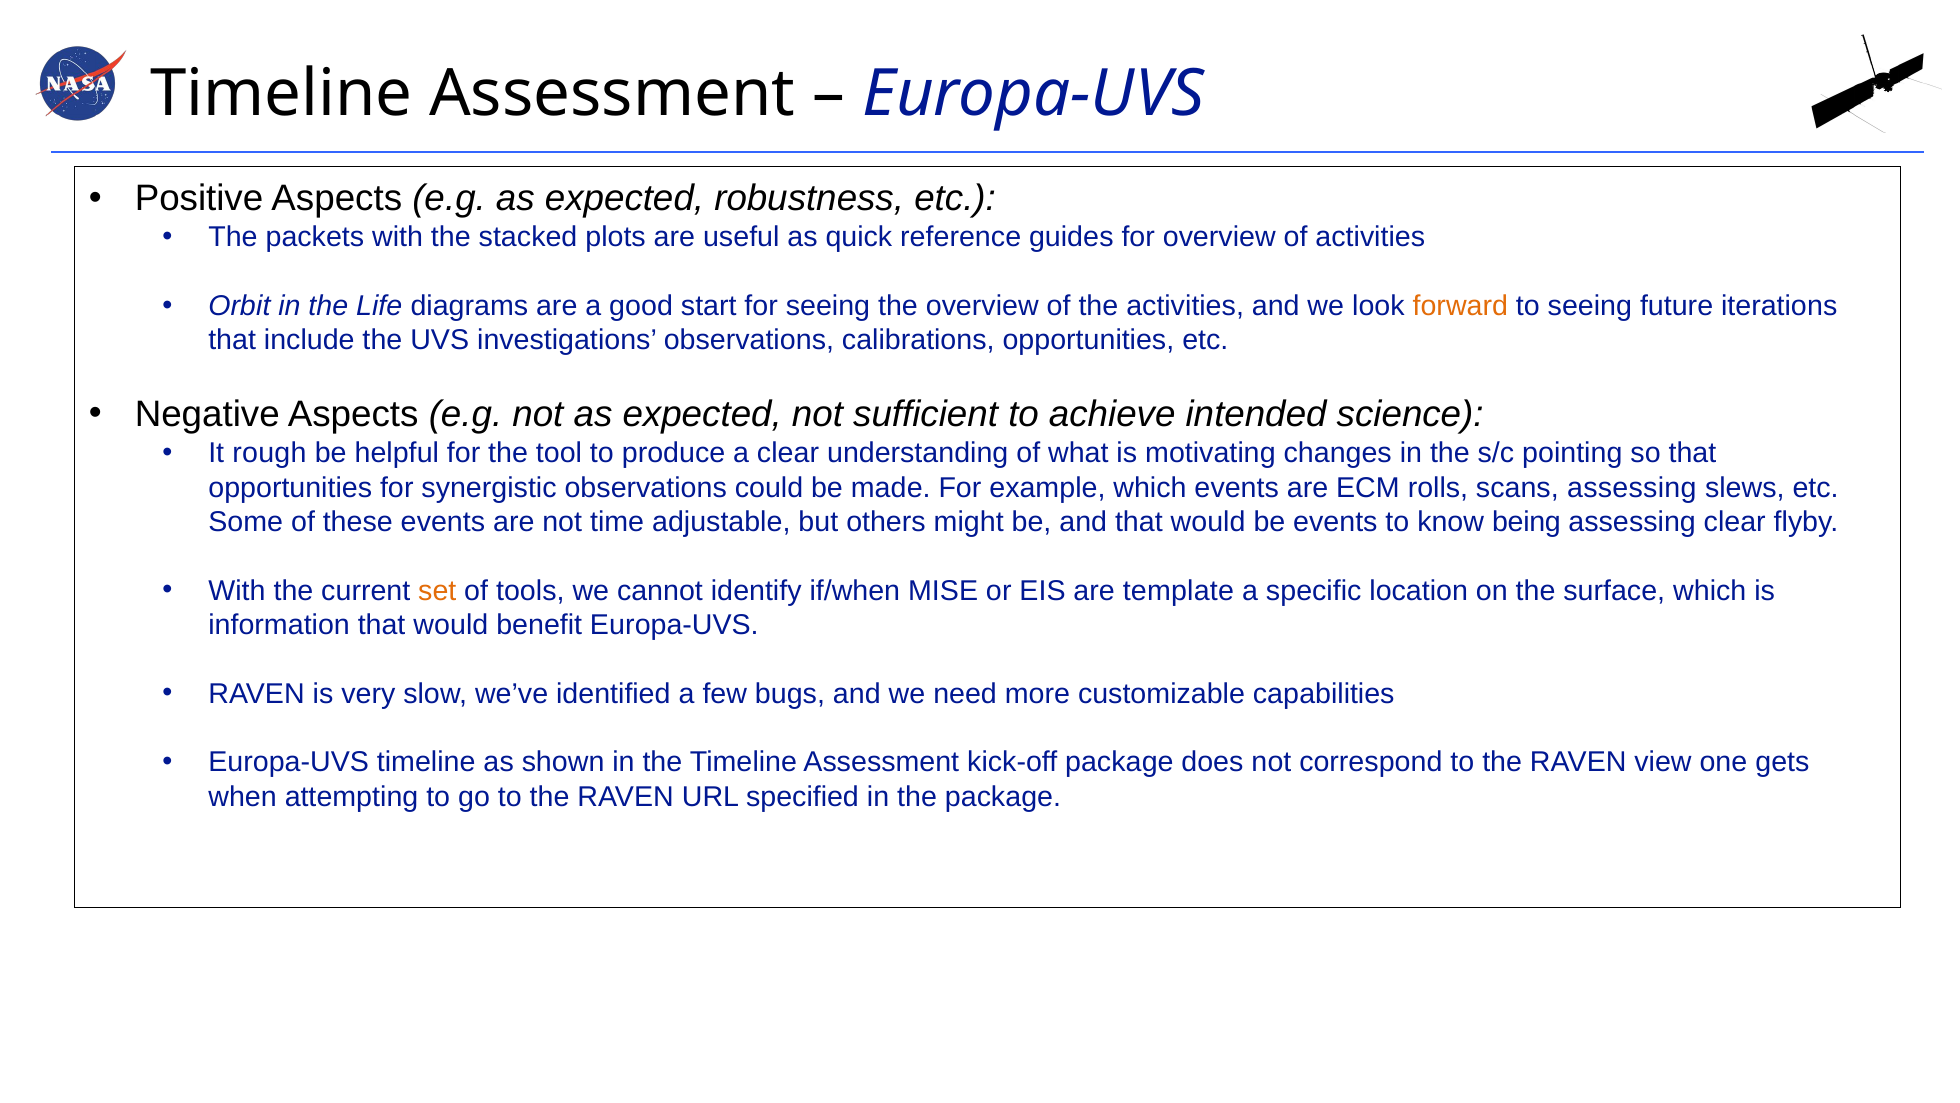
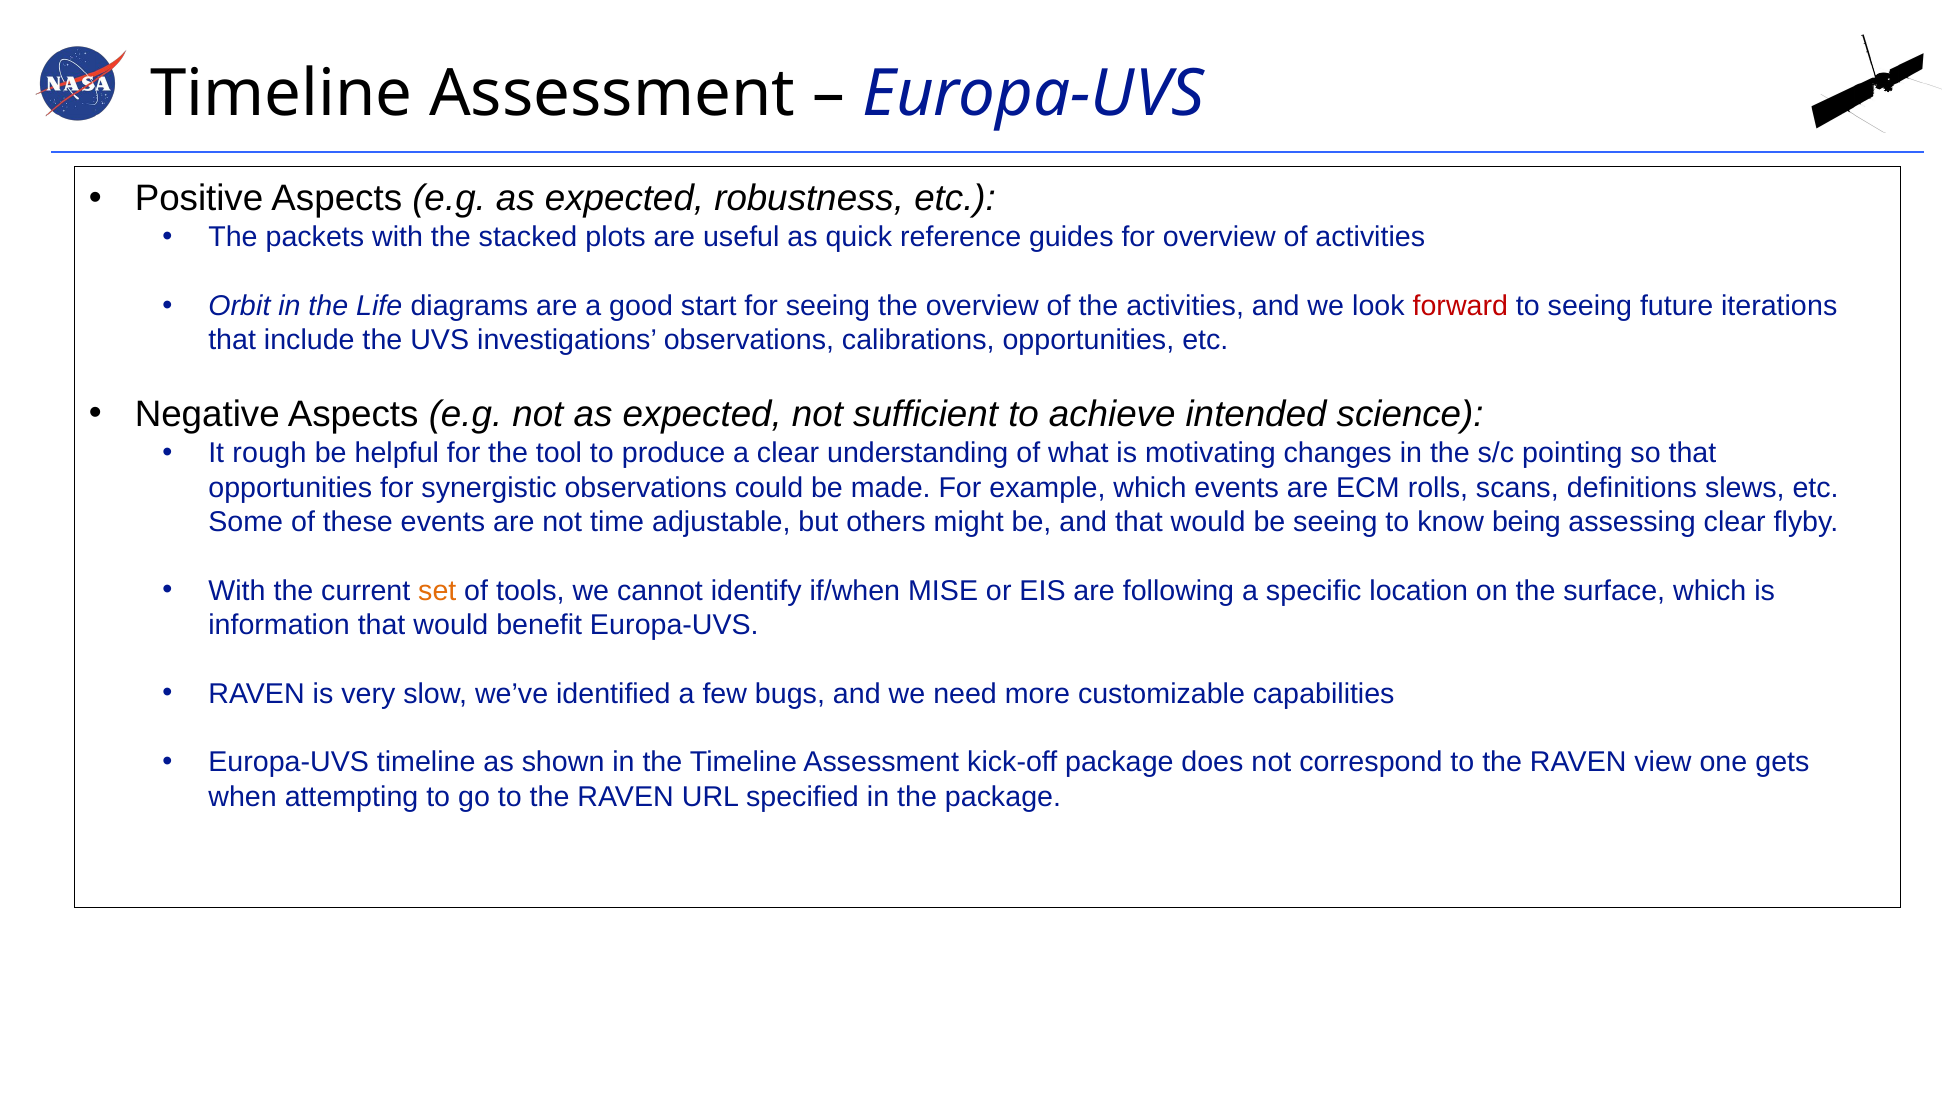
forward colour: orange -> red (1460, 306)
scans assessing: assessing -> definitions (1632, 487)
be events: events -> seeing (1335, 522)
template: template -> following (1178, 590)
